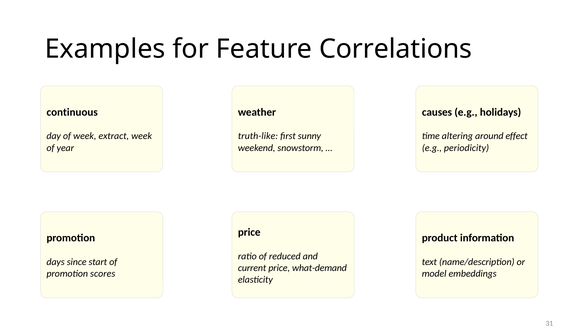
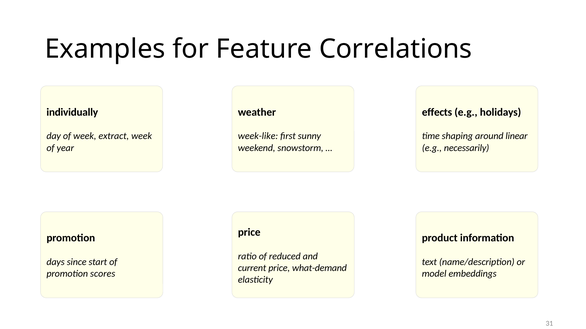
continuous: continuous -> individually (72, 112)
causes: causes -> effects (437, 112)
truth-like: truth-like -> week-like (258, 136)
altering: altering -> shaping (457, 136)
effect: effect -> linear (517, 136)
periodicity: periodicity -> necessarily (467, 148)
